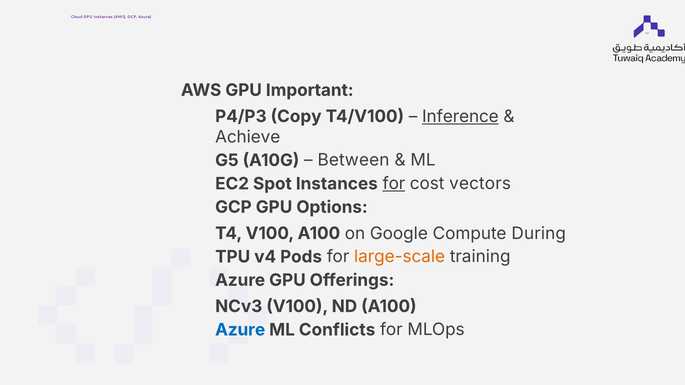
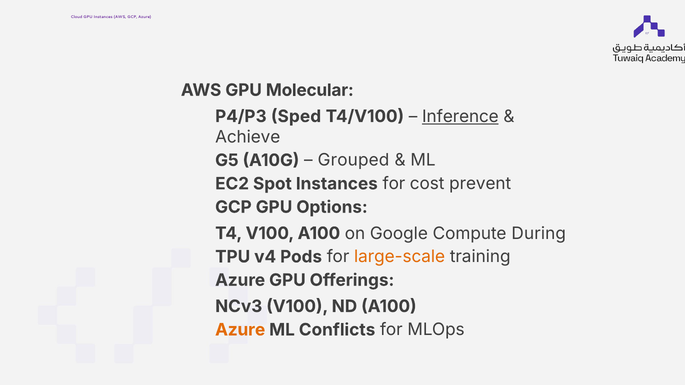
Important: Important -> Molecular (310, 90)
Copy: Copy -> Sped (296, 117)
Between: Between -> Grouped (354, 160)
for underline: present -> none (394, 184)
vectors: vectors -> prevent (480, 184)
Azure colour: blue -> orange (240, 330)
